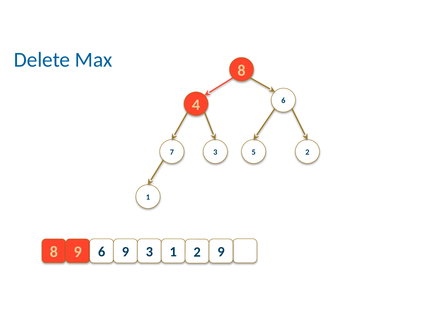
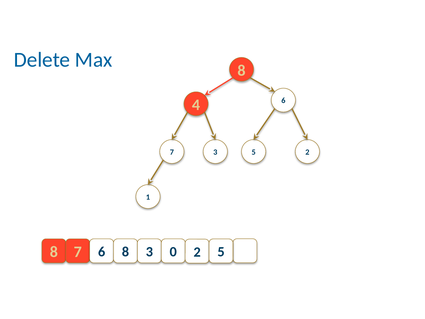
8 9: 9 -> 7 (78, 252)
6 9: 9 -> 8 (125, 252)
3 1: 1 -> 0 (173, 252)
2 9: 9 -> 5 (221, 252)
